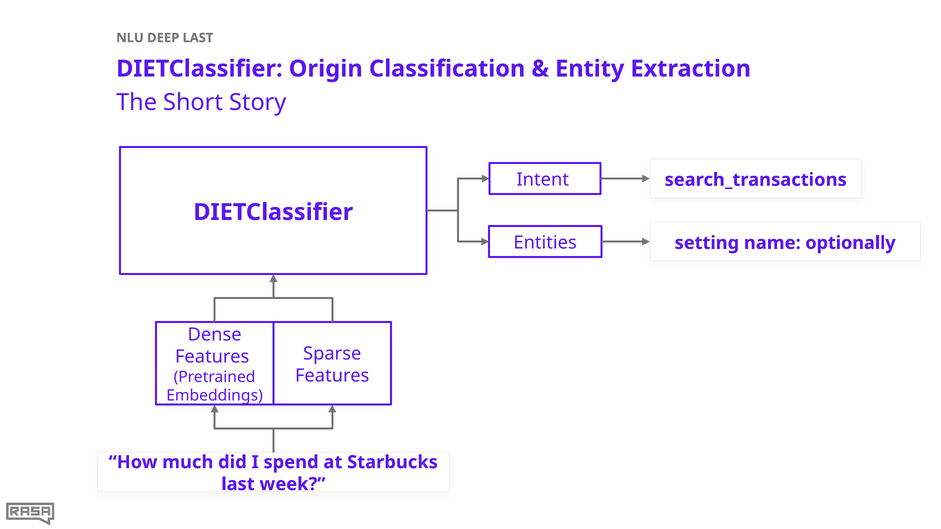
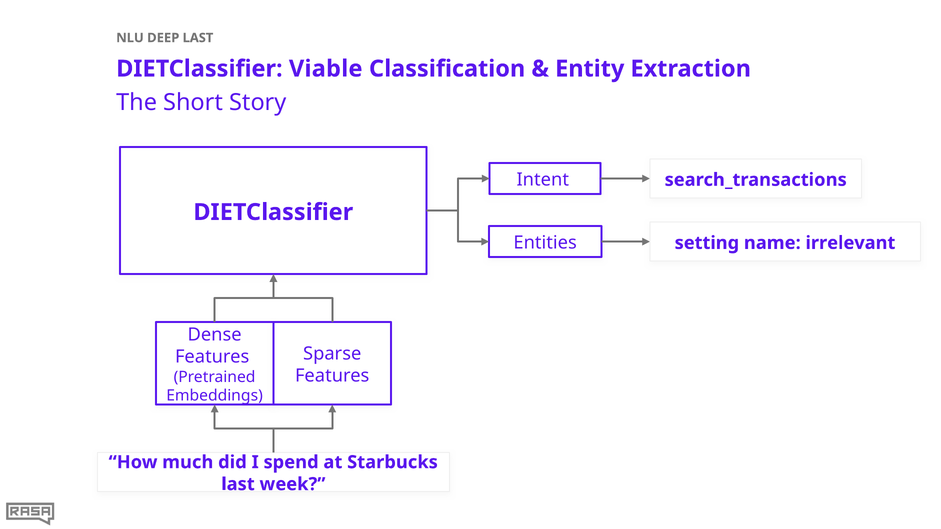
Origin: Origin -> Viable (326, 69)
optionally: optionally -> irrelevant (850, 243)
